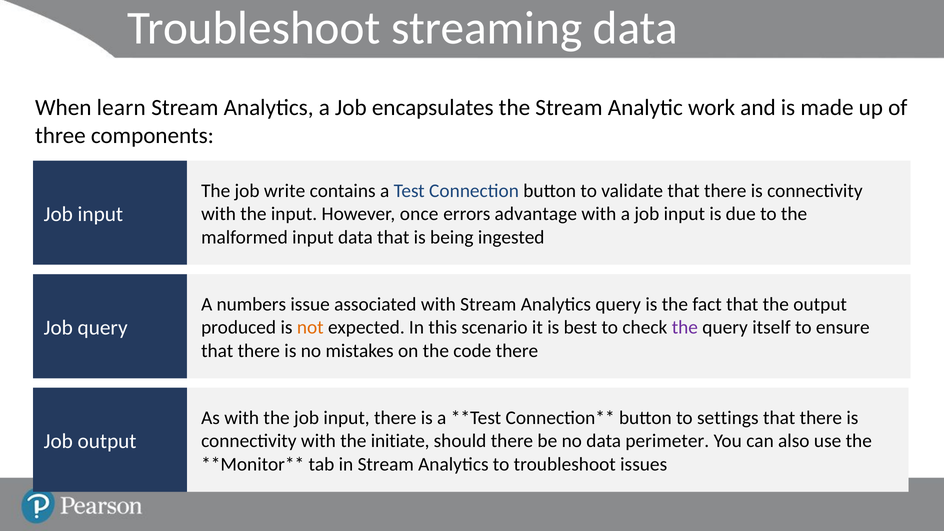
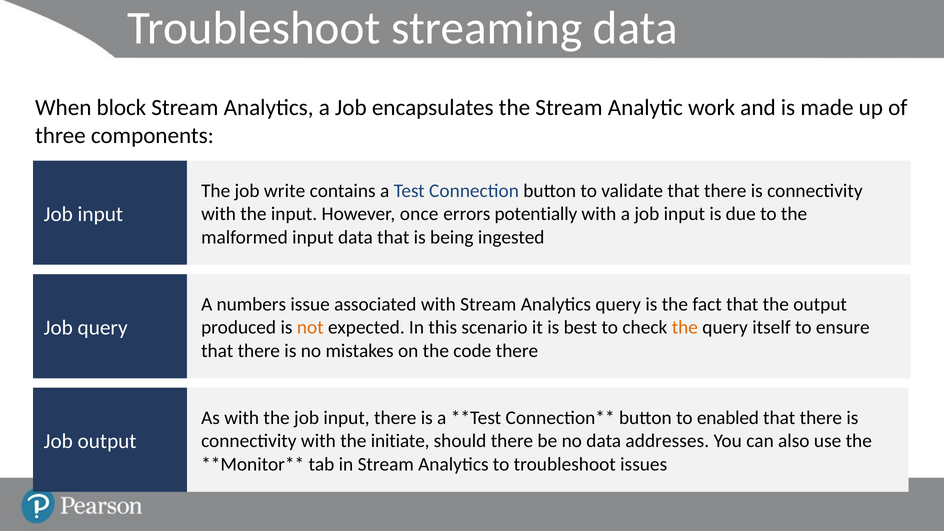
learn: learn -> block (121, 108)
advantage: advantage -> potentially (536, 214)
the colour: purple -> orange (685, 328)
settings: settings -> enabled (728, 418)
perimeter: perimeter -> addresses (667, 441)
